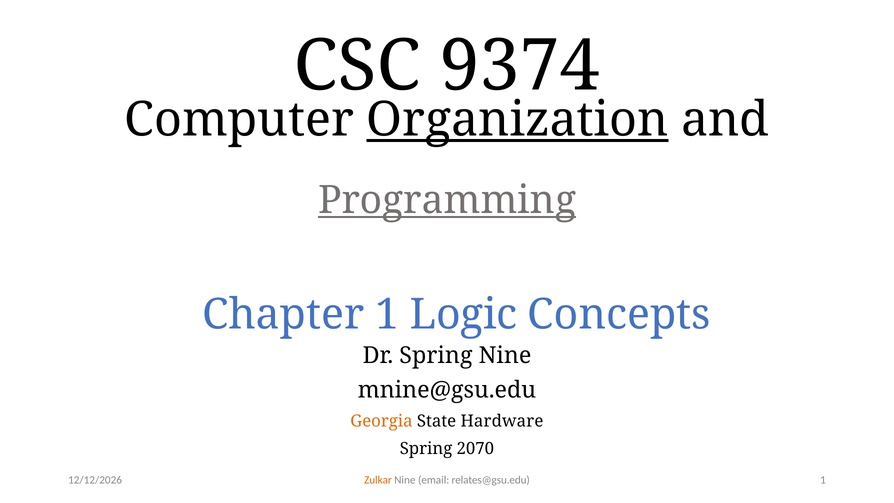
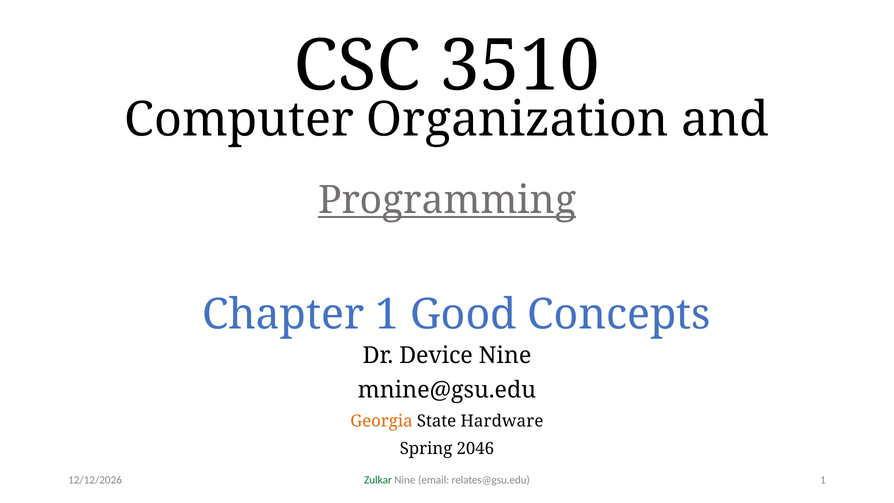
9374: 9374 -> 3510 (520, 66)
Organization underline: present -> none (517, 120)
Logic: Logic -> Good (463, 314)
Dr Spring: Spring -> Device (436, 356)
2070: 2070 -> 2046 (475, 448)
Zulkar colour: orange -> green (378, 480)
